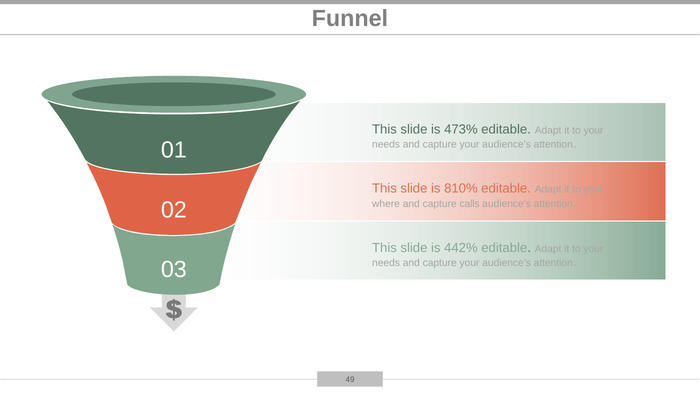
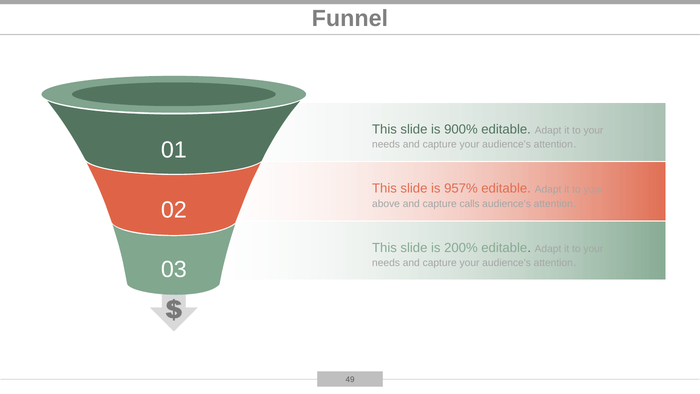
473%: 473% -> 900% (461, 129)
810%: 810% -> 957% (461, 188)
where: where -> above (386, 204)
442%: 442% -> 200% (461, 248)
